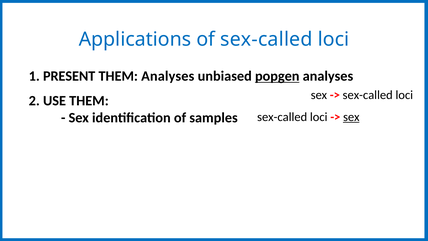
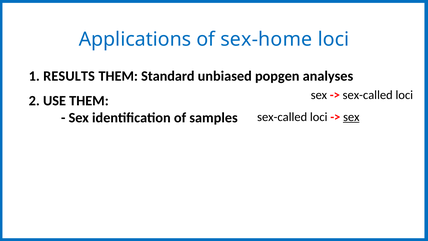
of sex-called: sex-called -> sex-home (266, 39)
PRESENT: PRESENT -> RESULTS (69, 76)
THEM Analyses: Analyses -> Standard (168, 76)
popgen underline: present -> none (277, 76)
